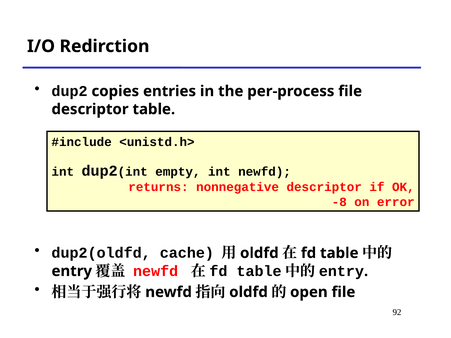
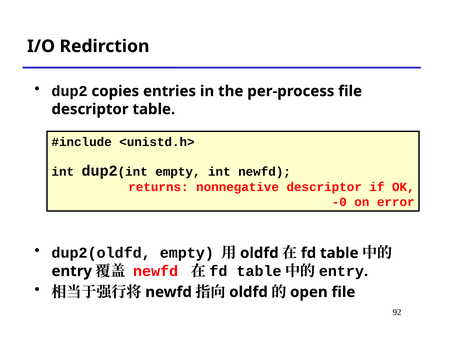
-8: -8 -> -0 (339, 202)
dup2(oldfd cache: cache -> empty (187, 253)
